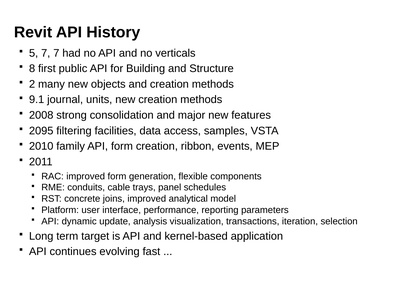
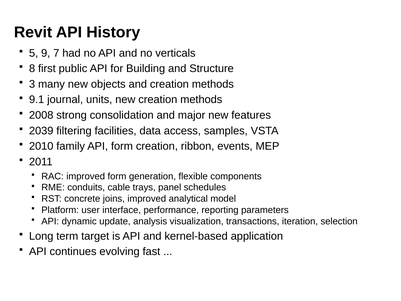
5 7: 7 -> 9 (46, 53)
2: 2 -> 3 (32, 84)
2095: 2095 -> 2039 (41, 131)
